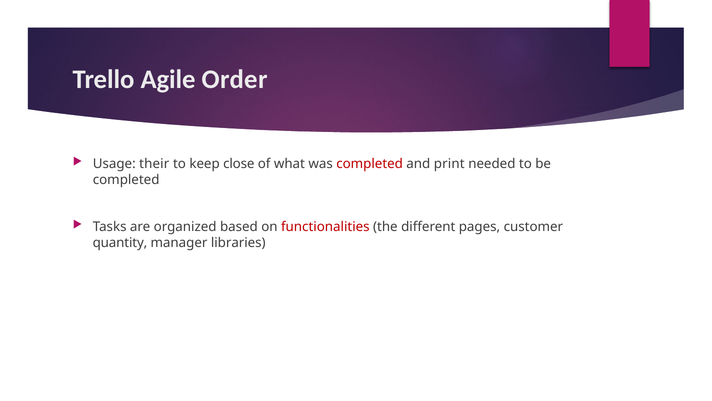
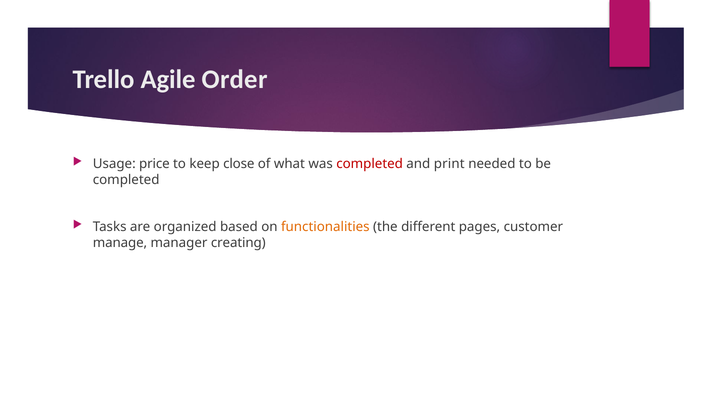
their: their -> price (154, 164)
functionalities colour: red -> orange (325, 227)
quantity: quantity -> manage (120, 243)
libraries: libraries -> creating (238, 243)
